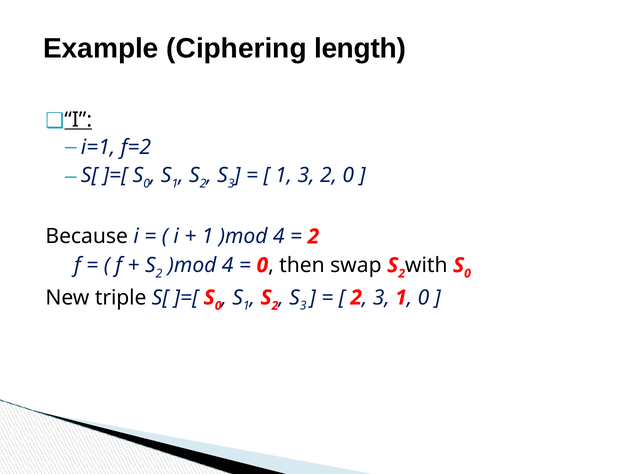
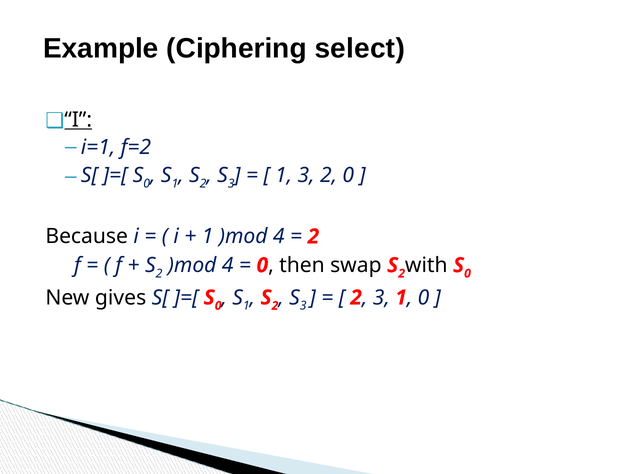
length: length -> select (360, 48)
triple: triple -> gives (121, 298)
